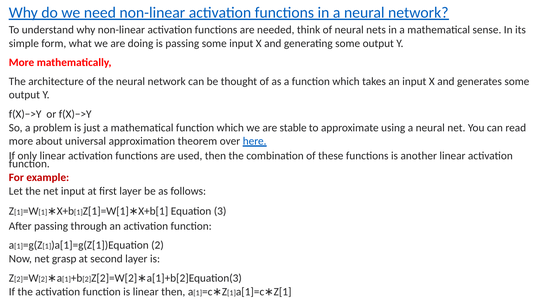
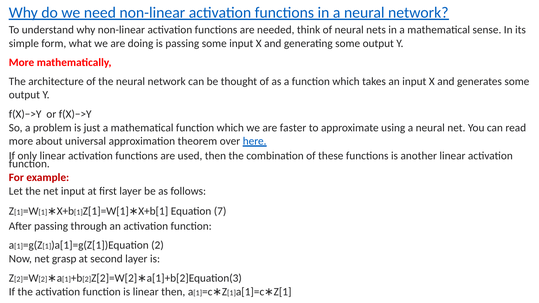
stable: stable -> faster (293, 128)
3: 3 -> 7 (220, 211)
